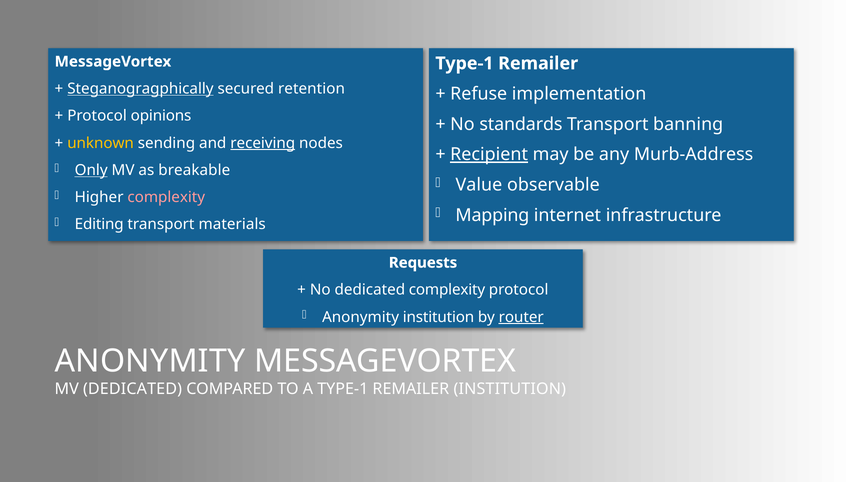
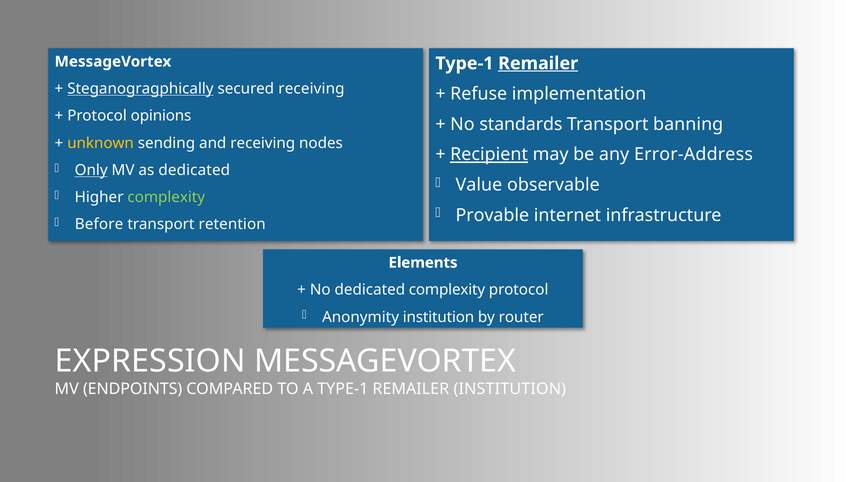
Remailer underline: none -> present (538, 63)
secured retention: retention -> receiving (311, 89)
receiving underline: present -> none (263, 143)
Murb-Address: Murb-Address -> Error-Address (694, 155)
as breakable: breakable -> dedicated (194, 170)
complexity colour: pink -> light green (166, 198)
Mapping: Mapping -> Provable (492, 216)
Editing: Editing -> Before (99, 225)
materials: materials -> retention (232, 225)
Requests: Requests -> Elements (423, 263)
router underline: present -> none (521, 317)
ANONYMITY: ANONYMITY -> EXPRESSION (150, 361)
MV DEDICATED: DEDICATED -> ENDPOINTS (133, 389)
